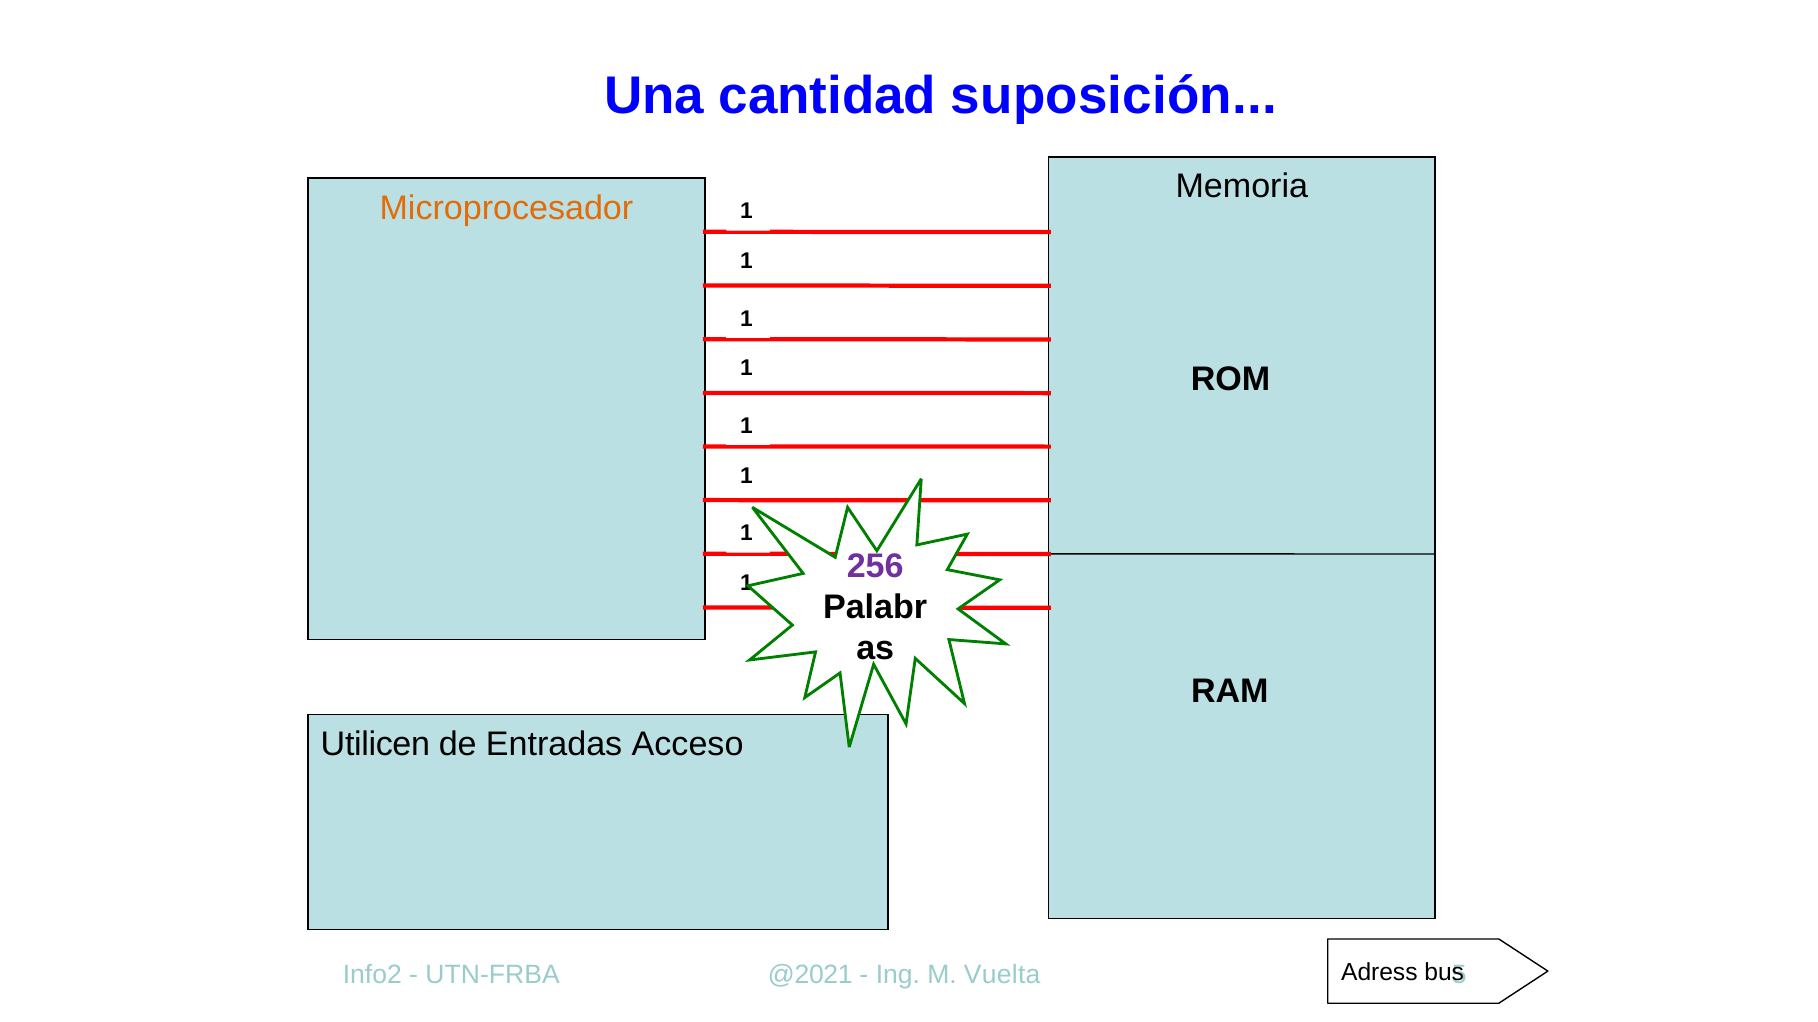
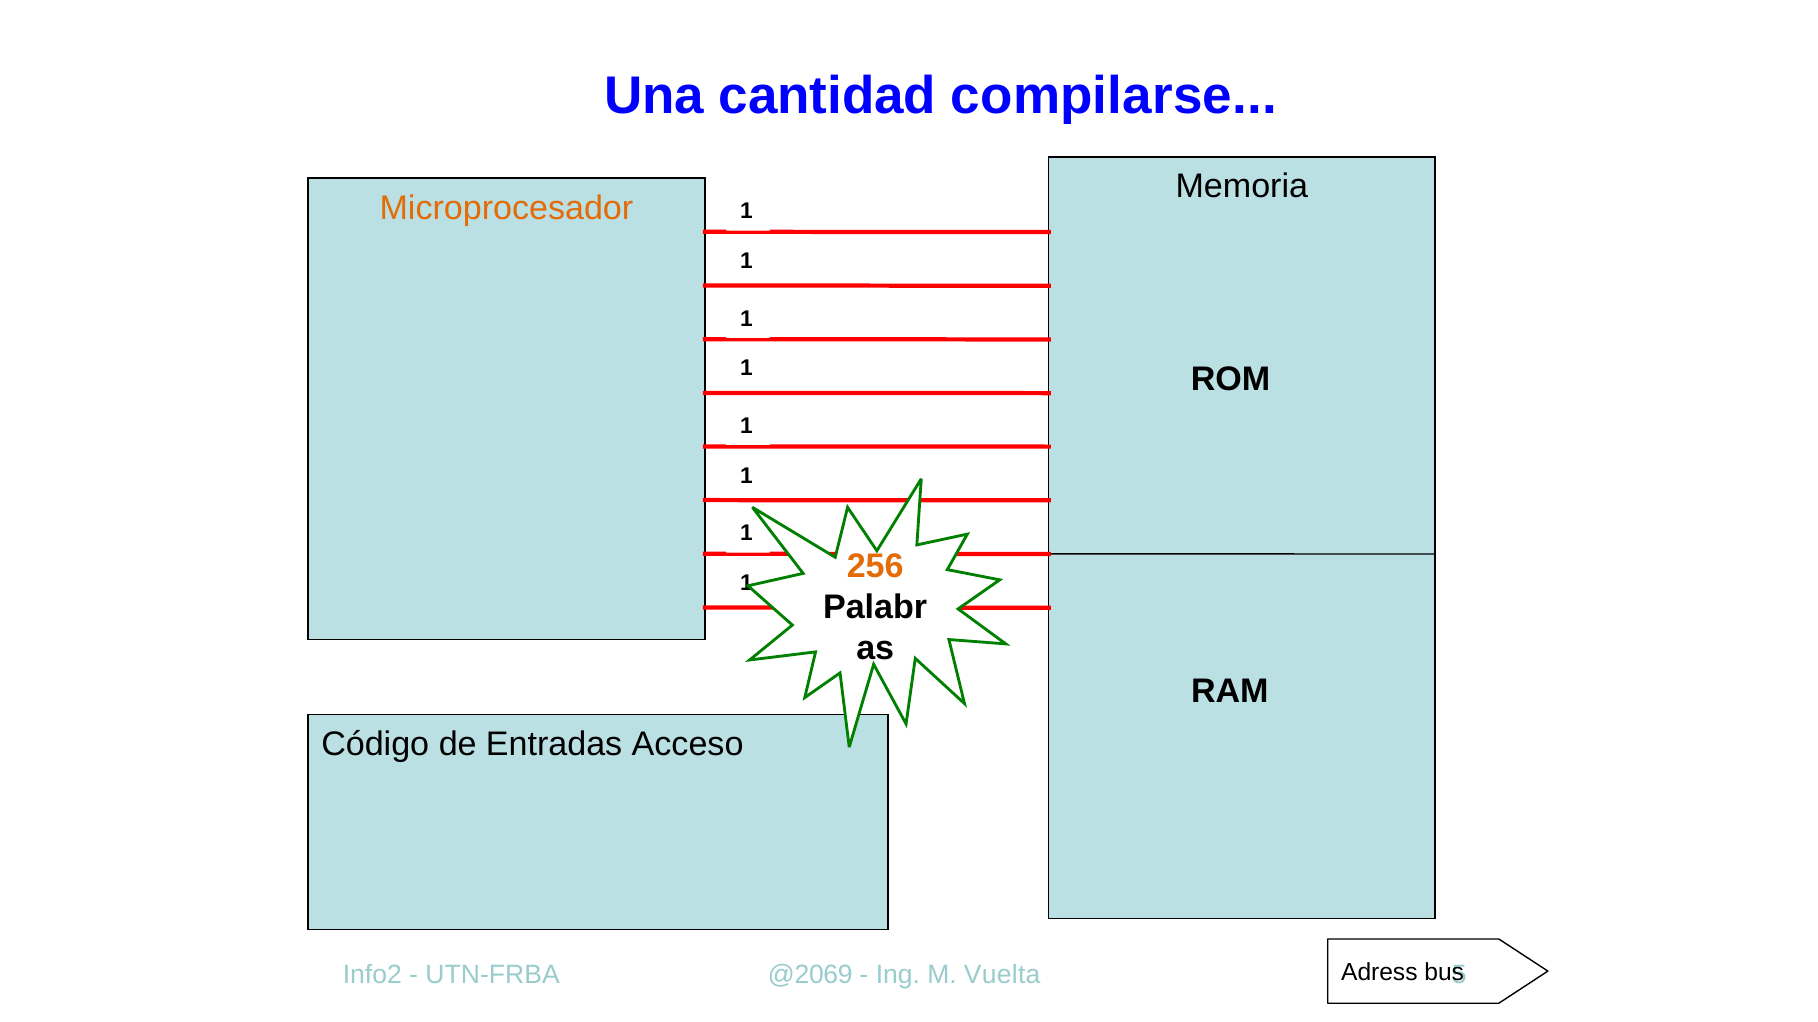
suposición: suposición -> compilarse (1114, 96)
256 colour: purple -> orange (875, 566)
Utilicen: Utilicen -> Código (375, 745)
@2021: @2021 -> @2069 (810, 976)
